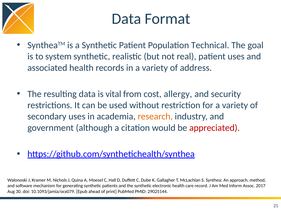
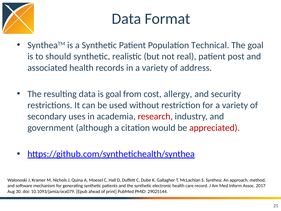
system: system -> should (58, 56)
patient uses: uses -> post (236, 56)
is vital: vital -> goal (113, 94)
research colour: orange -> red (155, 116)
